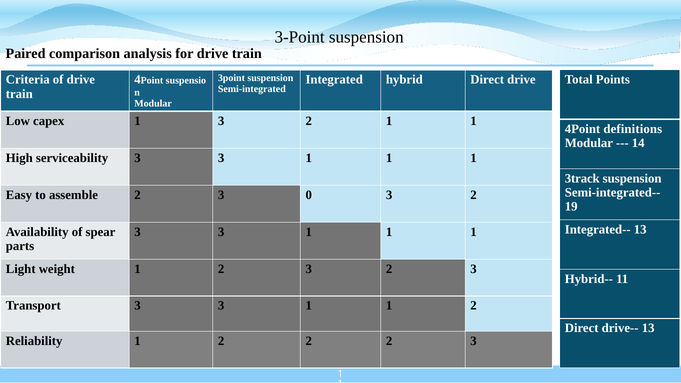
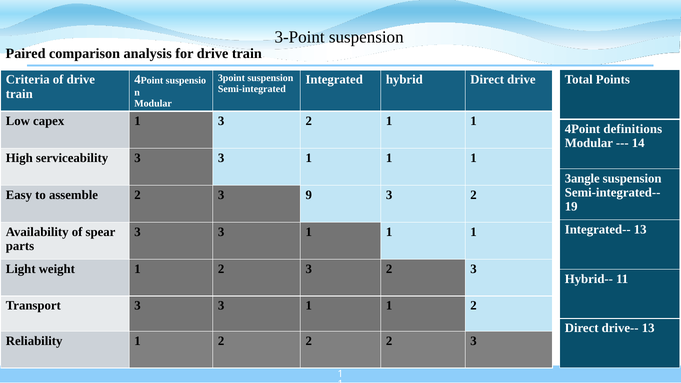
3track: 3track -> 3angle (582, 178)
0: 0 -> 9 (309, 195)
